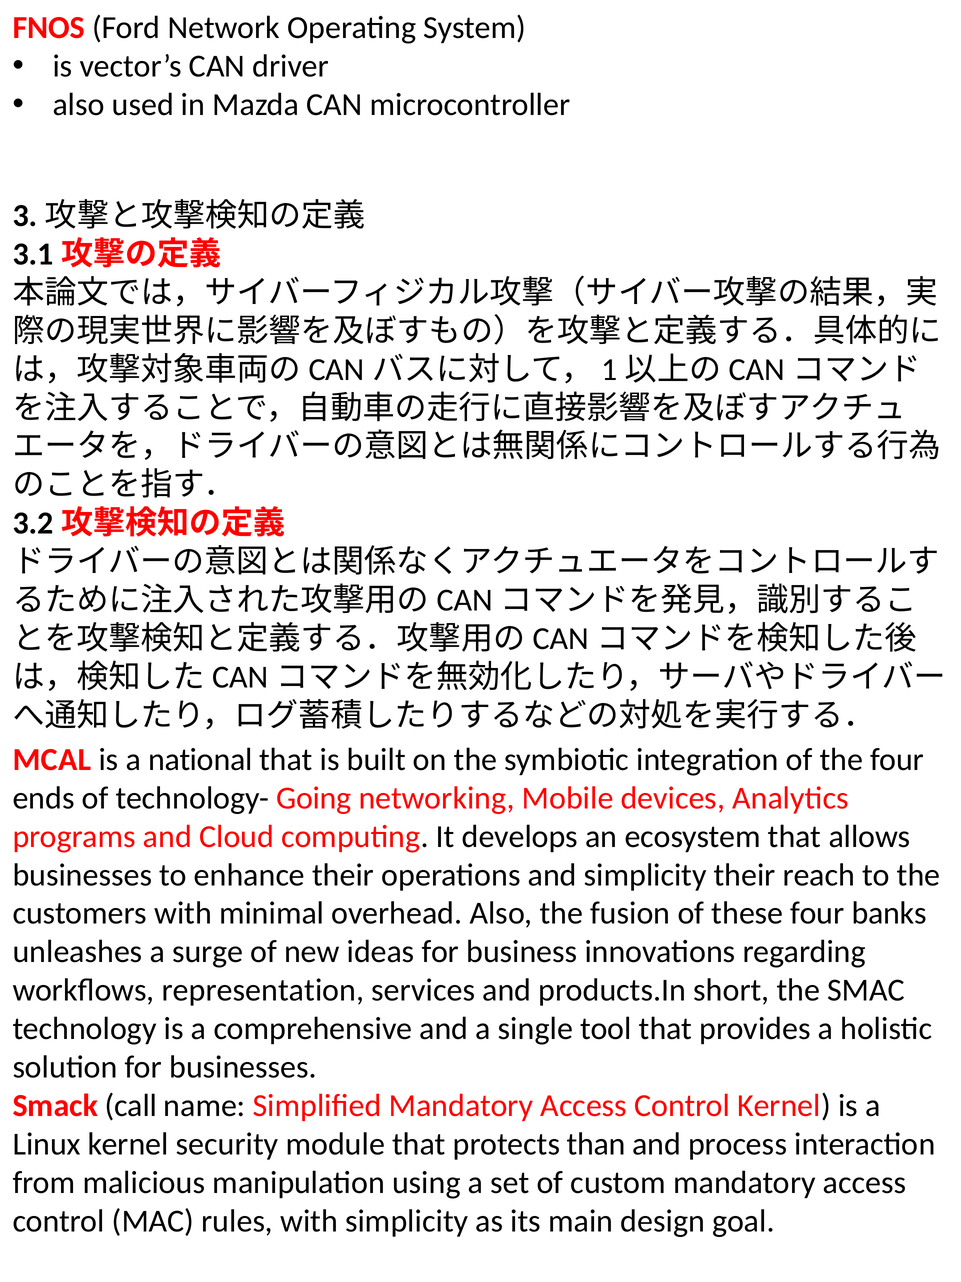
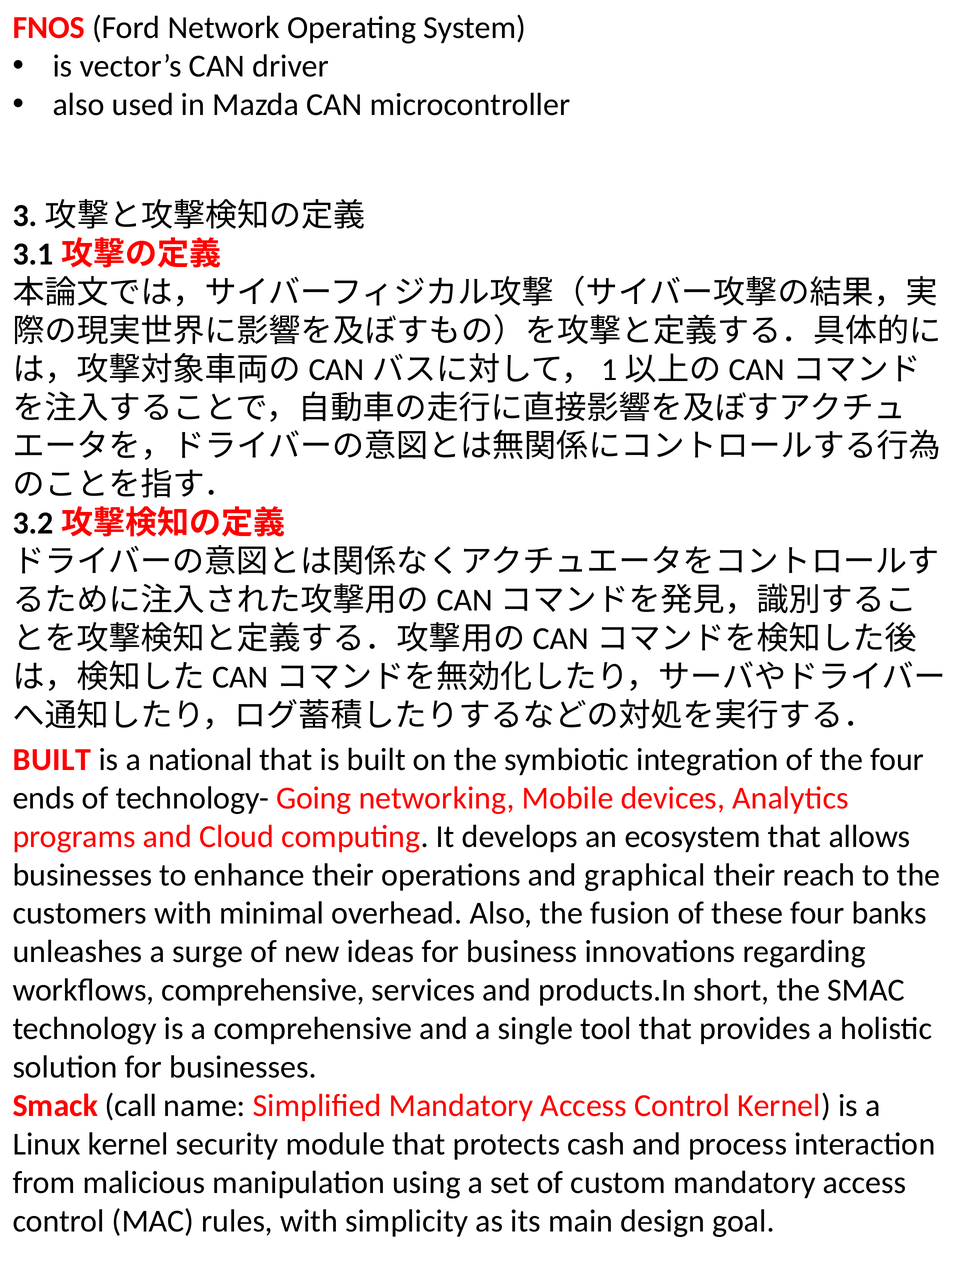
MCAL: MCAL -> BUILT (52, 759)
and simplicity: simplicity -> graphical (645, 875)
workflows representation: representation -> comprehensive (263, 990)
than: than -> cash (596, 1144)
